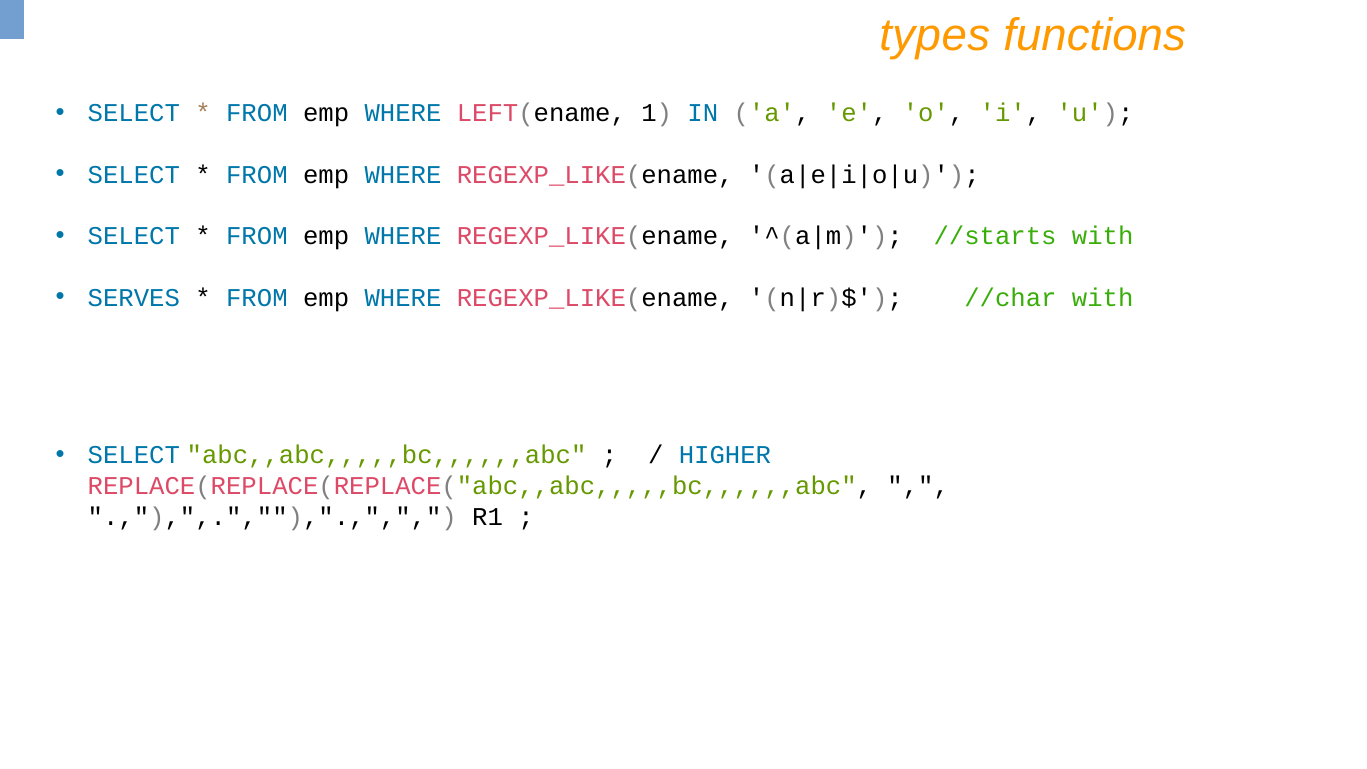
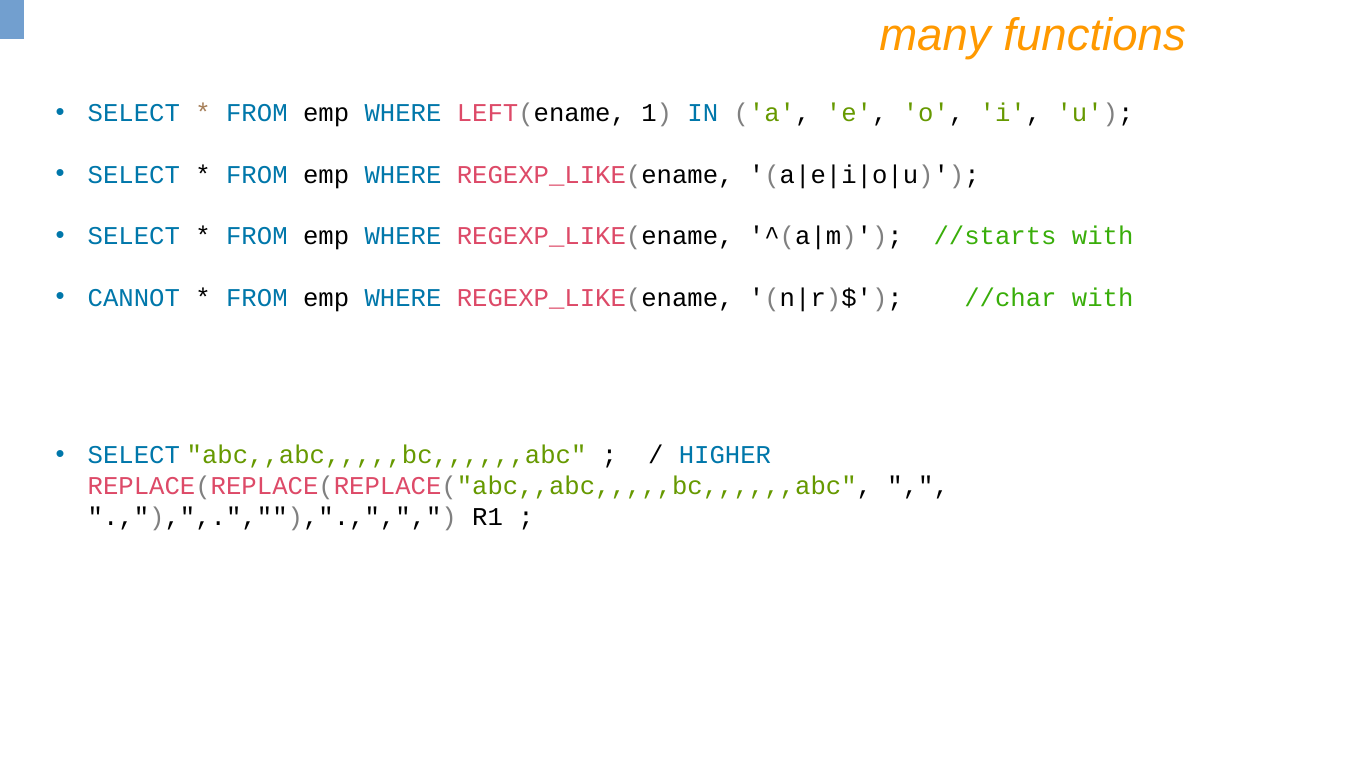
types: types -> many (935, 36)
SERVES: SERVES -> CANNOT (134, 298)
